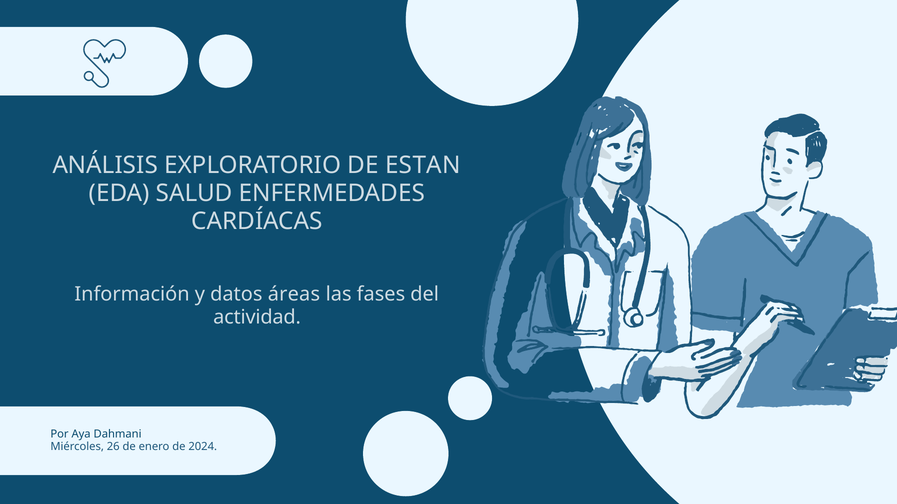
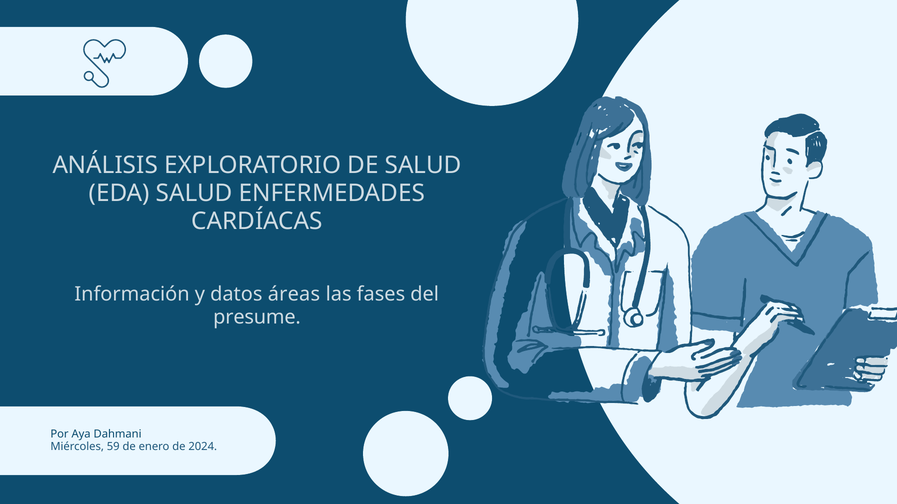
DE ESTAN: ESTAN -> SALUD (423, 166)
actividad: actividad -> presume (257, 318)
26: 26 -> 59 (113, 447)
